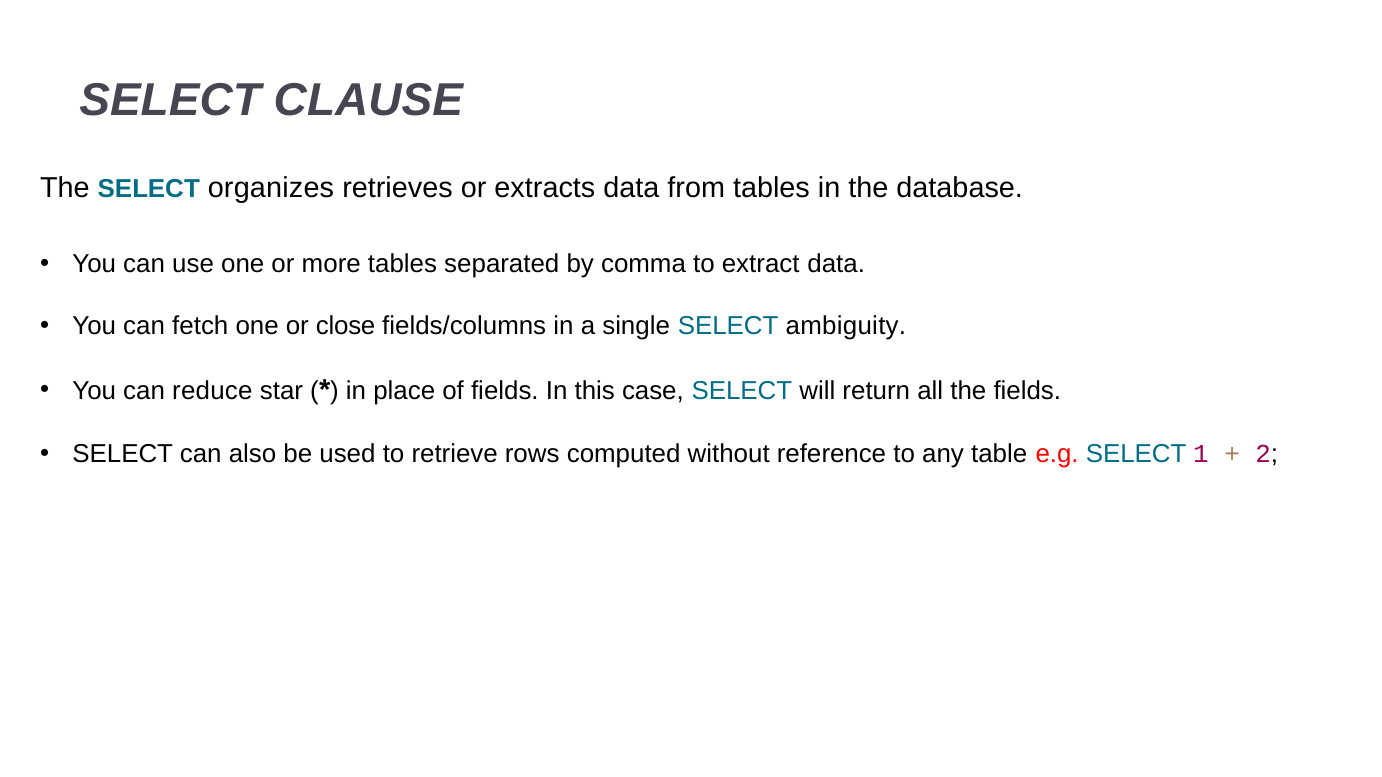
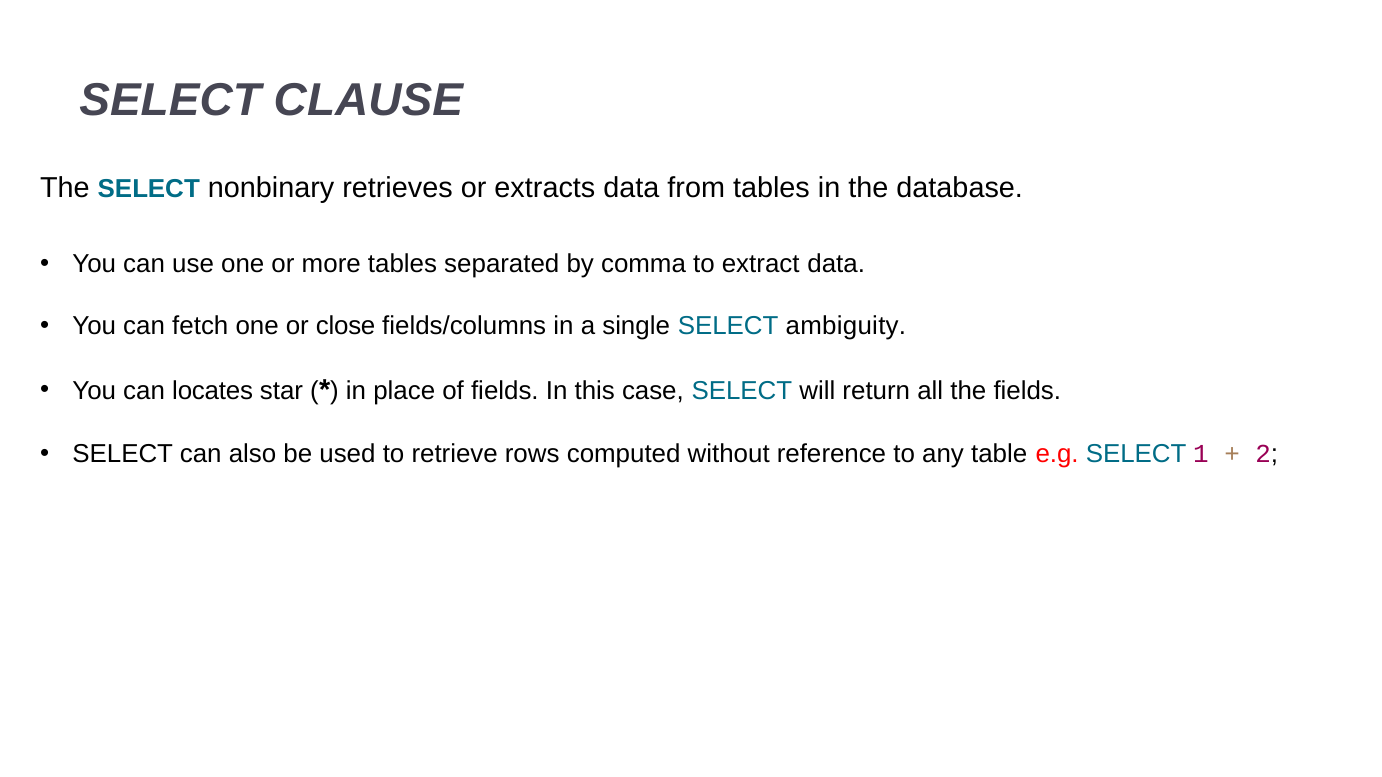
organizes: organizes -> nonbinary (271, 188)
reduce: reduce -> locates (213, 392)
